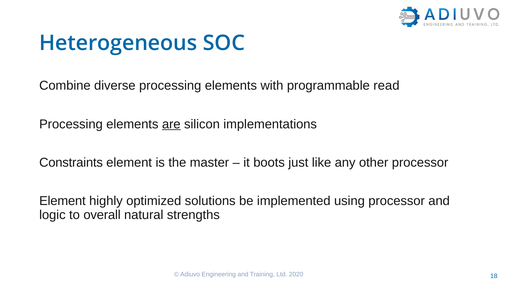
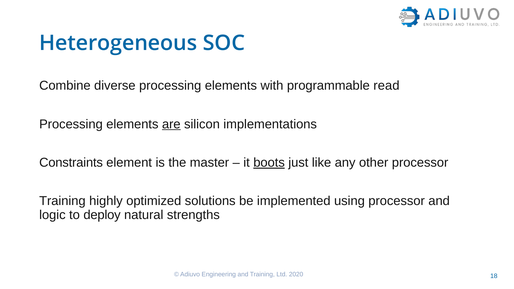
boots underline: none -> present (269, 163)
Element: Element -> Training (62, 201)
overall: overall -> deploy (102, 215)
